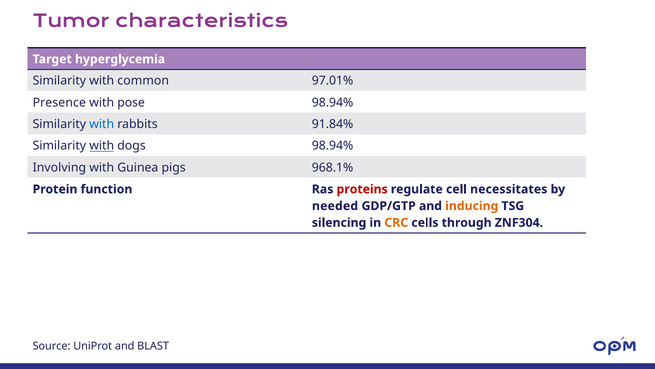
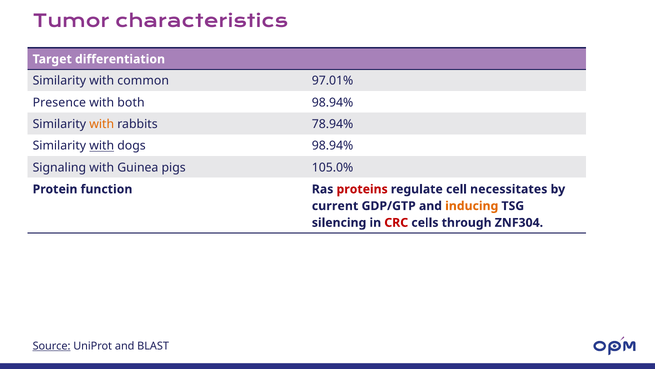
hyperglycemia: hyperglycemia -> differentiation (120, 59)
pose: pose -> both (131, 102)
with colour: blue -> orange (102, 124)
91.84%: 91.84% -> 78.94% (333, 124)
Involving: Involving -> Signaling (59, 167)
968.1%: 968.1% -> 105.0% (333, 167)
needed: needed -> current (335, 206)
CRC colour: orange -> red (396, 222)
Source underline: none -> present (52, 346)
